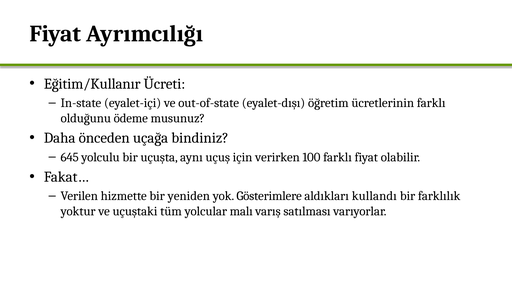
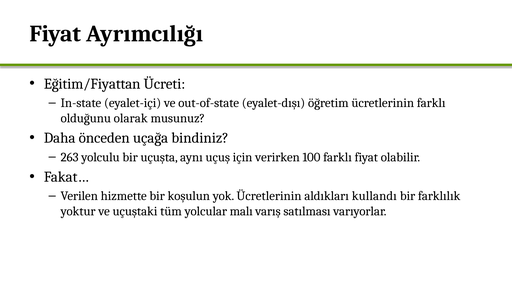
Eğitim/Kullanır: Eğitim/Kullanır -> Eğitim/Fiyattan (92, 84)
ödeme: ödeme -> olarak (131, 118)
645: 645 -> 263 (70, 157)
yeniden: yeniden -> koşulun (189, 196)
yok Gösterimlere: Gösterimlere -> Ücretlerinin (269, 196)
